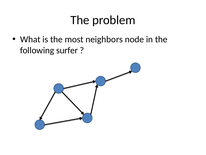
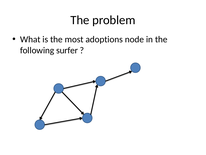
neighbors: neighbors -> adoptions (104, 39)
